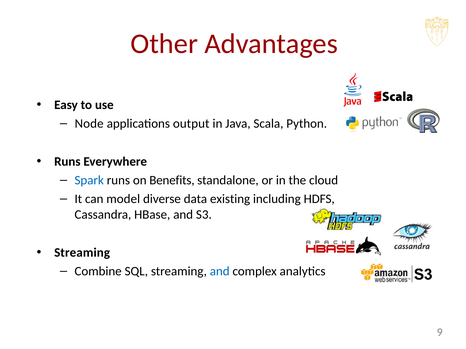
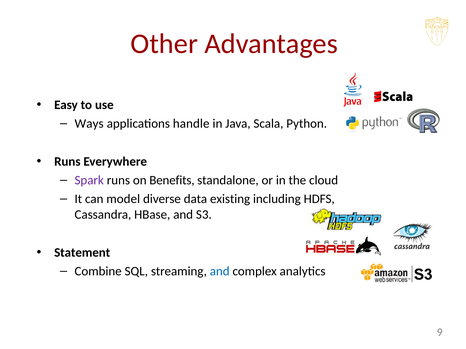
Node: Node -> Ways (89, 124)
output: output -> handle (191, 124)
Spark colour: blue -> purple (89, 181)
Streaming: Streaming -> Statement (82, 253)
